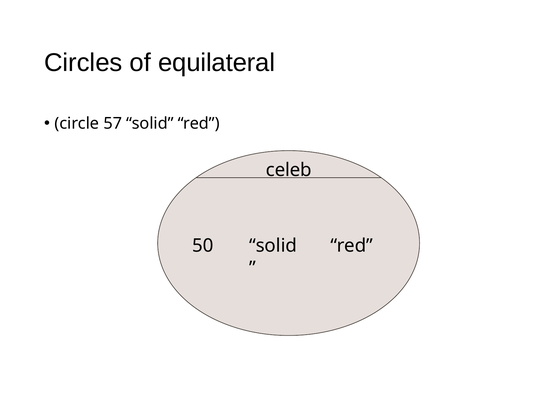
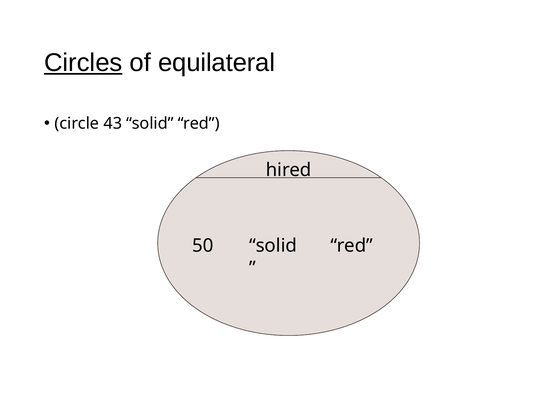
Circles underline: none -> present (83, 63)
57: 57 -> 43 (113, 123)
celeb: celeb -> hired (289, 170)
